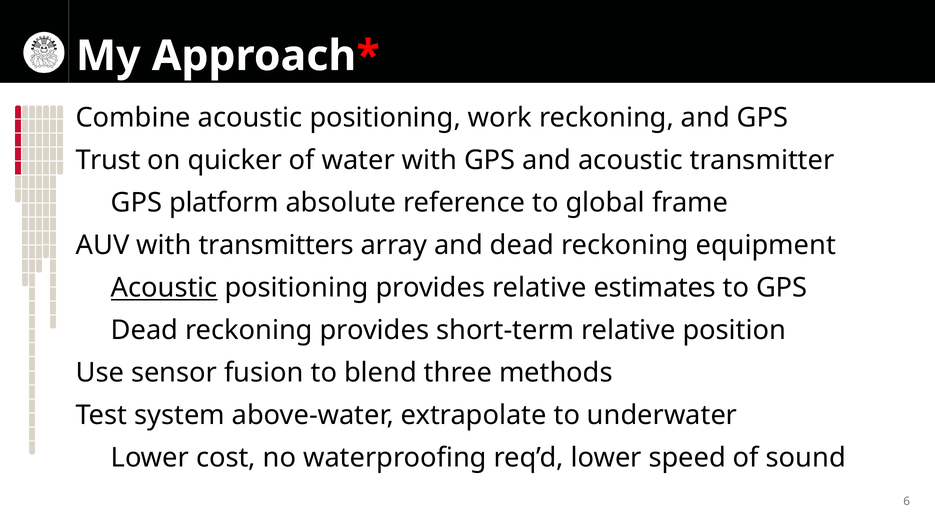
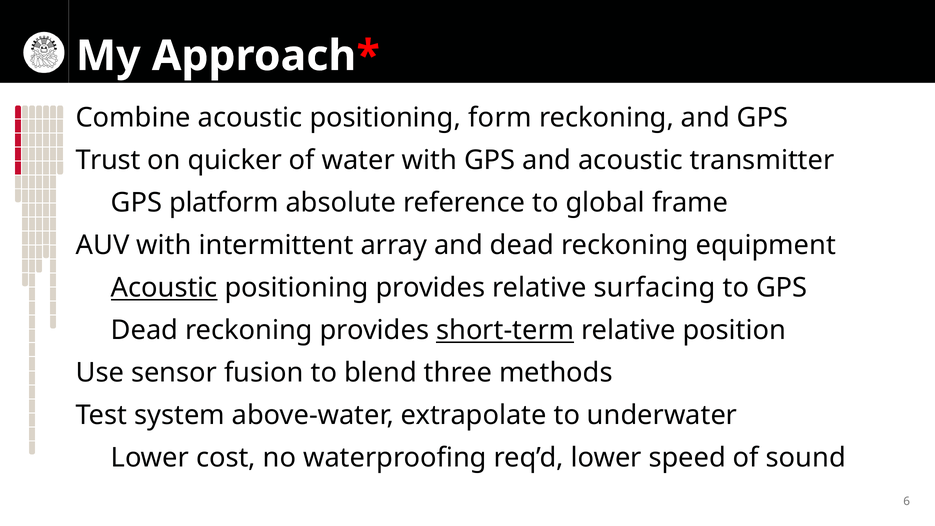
work: work -> form (500, 118)
transmitters: transmitters -> intermittent (276, 245)
estimates: estimates -> surfacing (655, 288)
short-term underline: none -> present (505, 330)
